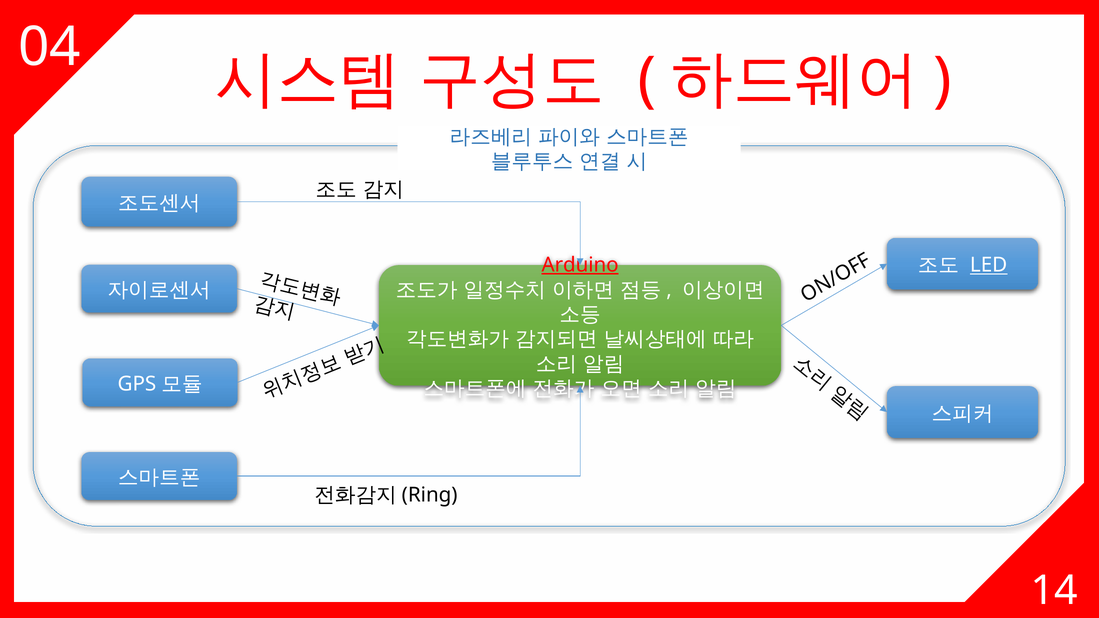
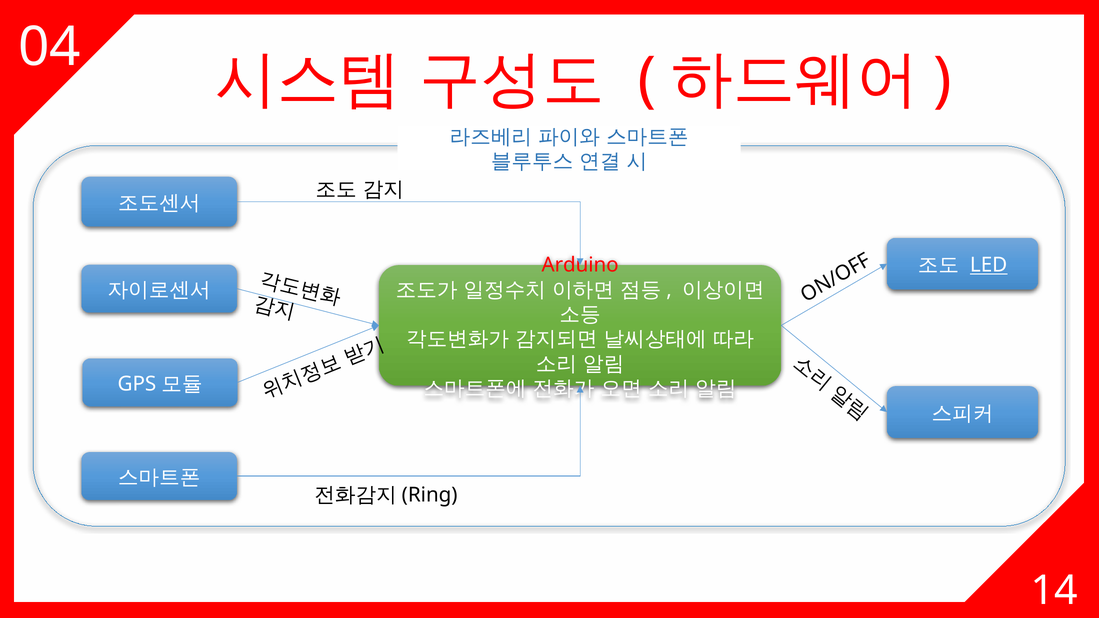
Arduino underline: present -> none (580, 265)
